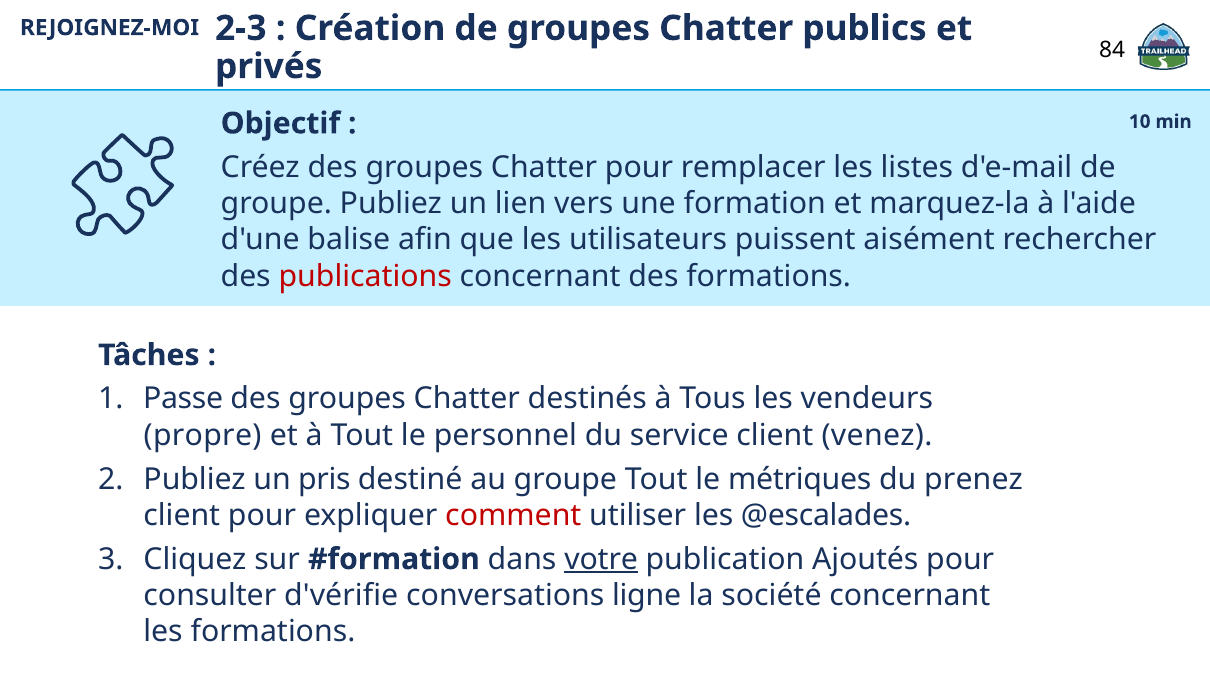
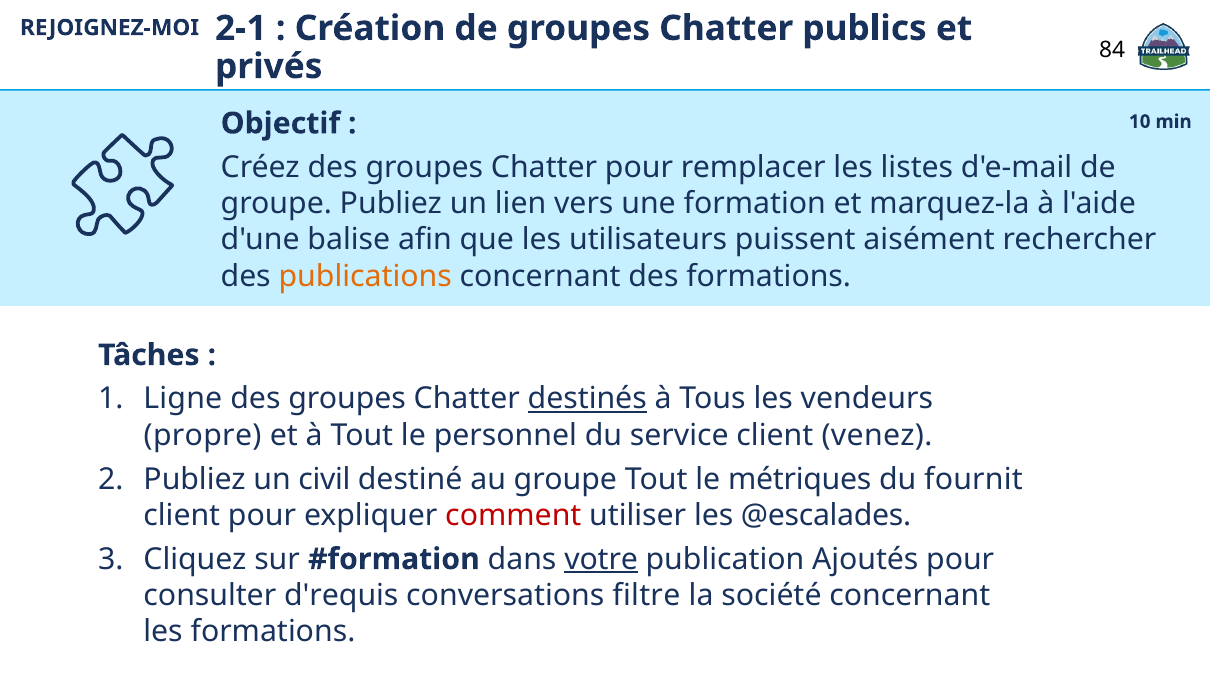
2-3: 2-3 -> 2-1 (241, 28)
publications colour: red -> orange (365, 276)
Passe: Passe -> Ligne (183, 399)
destinés underline: none -> present (587, 399)
pris: pris -> civil (324, 480)
prenez: prenez -> fournit (973, 480)
d'vérifie: d'vérifie -> d'requis (341, 596)
ligne: ligne -> filtre (646, 596)
